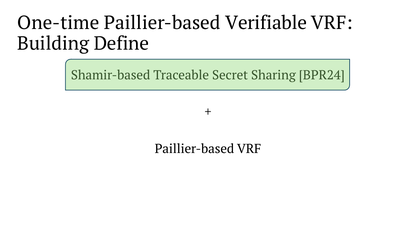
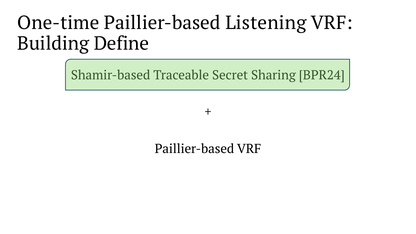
Verifiable: Verifiable -> Listening (266, 23)
